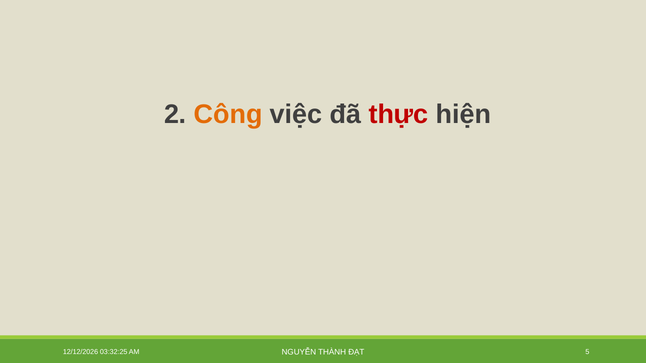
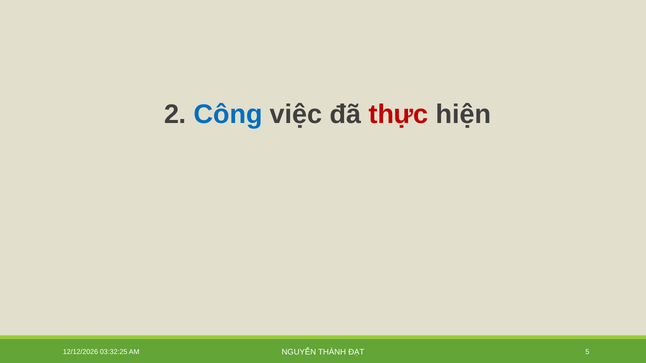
Công colour: orange -> blue (228, 115)
